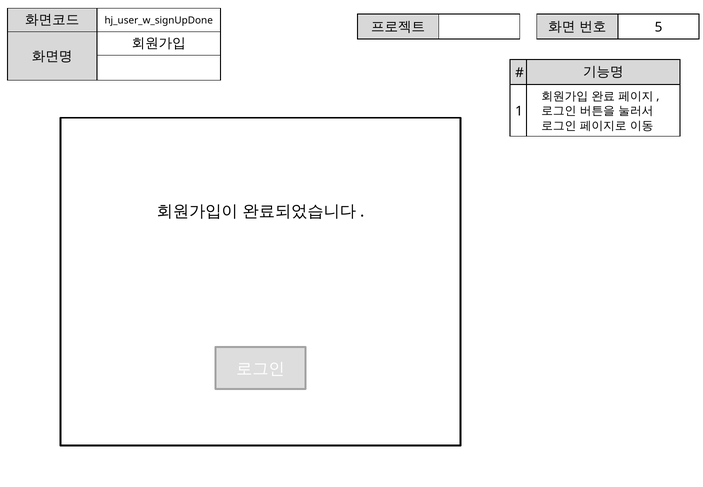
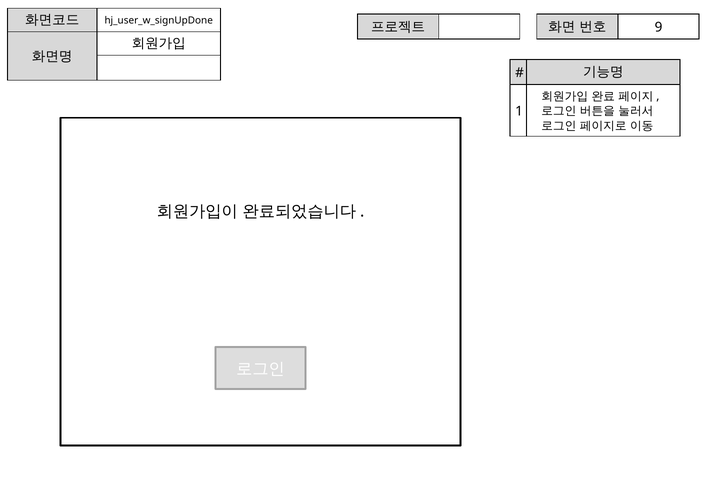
5: 5 -> 9 (659, 27)
